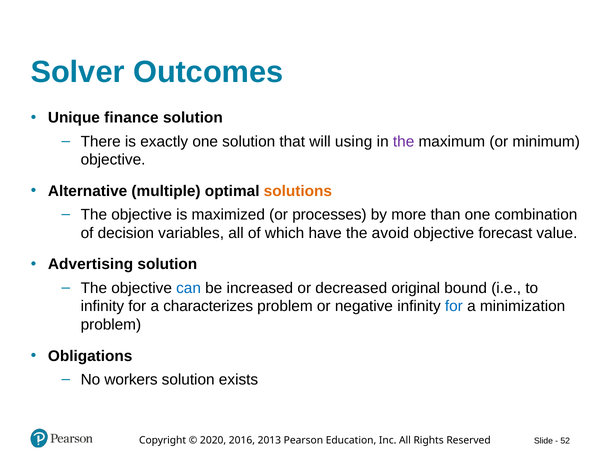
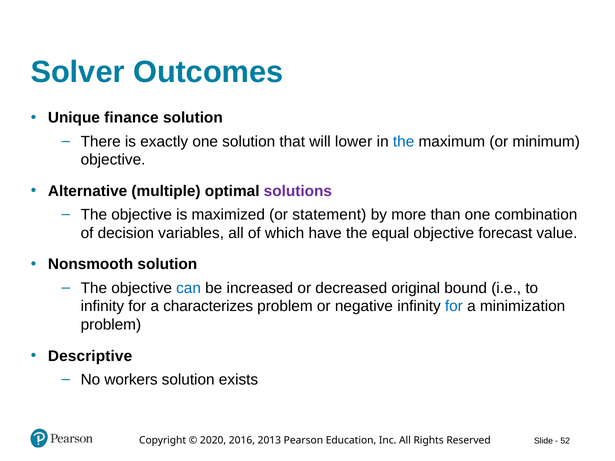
using: using -> lower (354, 142)
the colour: purple -> blue (404, 142)
solutions colour: orange -> purple (298, 191)
processes: processes -> statement (329, 215)
avoid: avoid -> equal (390, 233)
Advertising: Advertising -> Nonsmooth (91, 265)
Obligations: Obligations -> Descriptive (90, 356)
